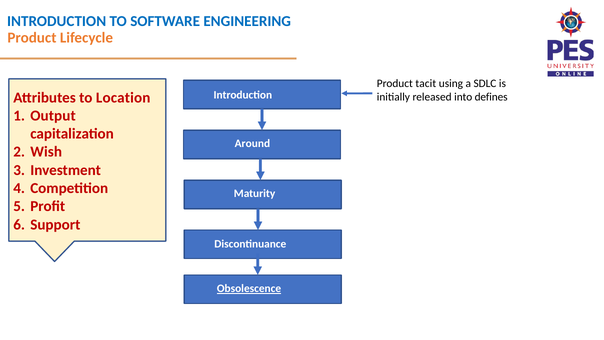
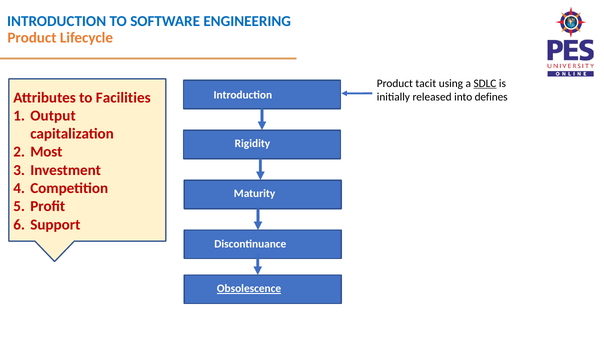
SDLC underline: none -> present (485, 83)
Location: Location -> Facilities (123, 98)
Around: Around -> Rigidity (252, 143)
Wish: Wish -> Most (46, 152)
